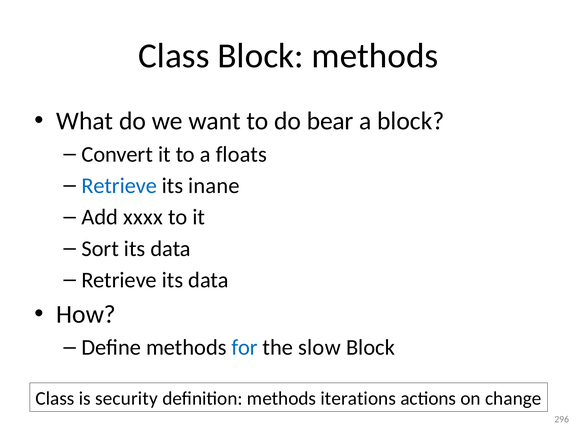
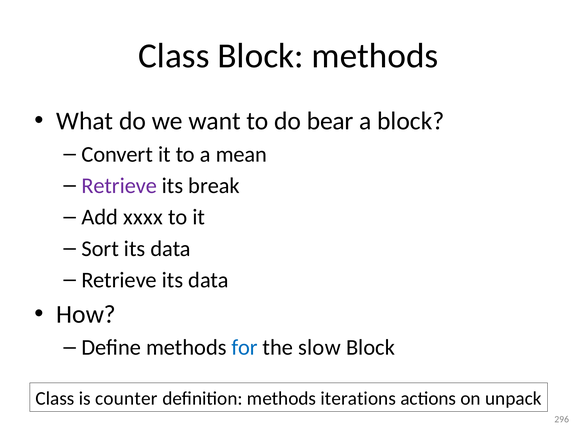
floats: floats -> mean (241, 154)
Retrieve colour: blue -> purple (119, 186)
inane: inane -> break (214, 186)
security: security -> counter (126, 398)
change: change -> unpack (513, 398)
